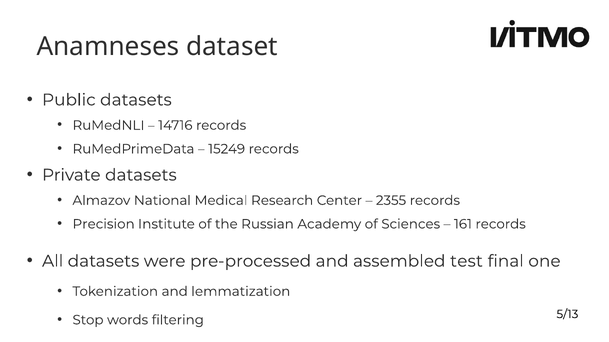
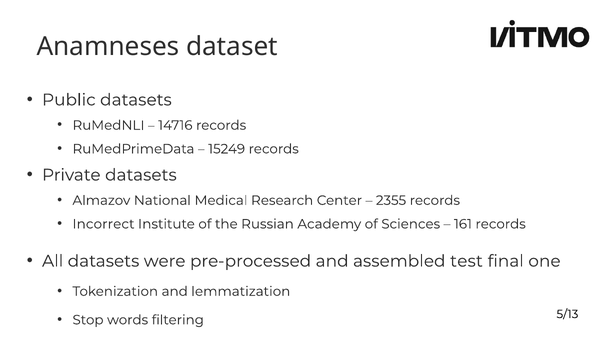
Precision: Precision -> Incorrect (104, 224)
